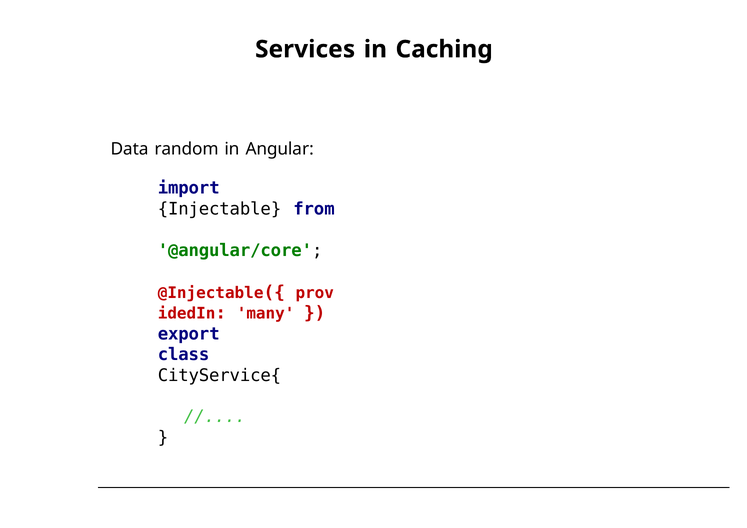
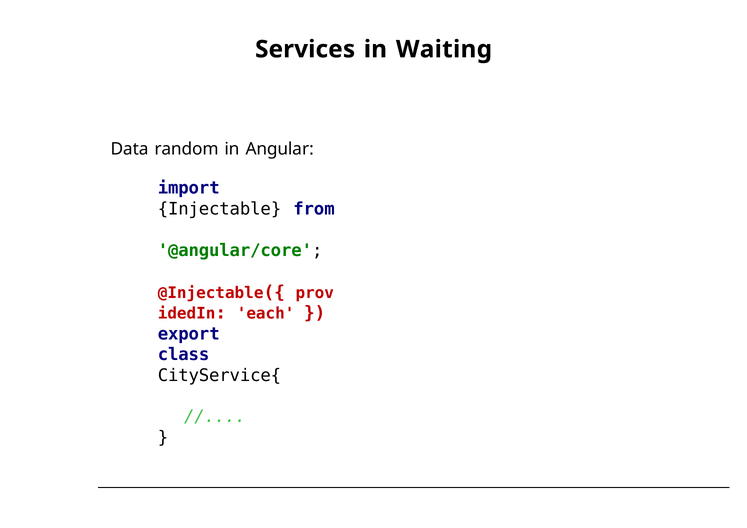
Caching: Caching -> Waiting (444, 49)
many: many -> each (266, 314)
